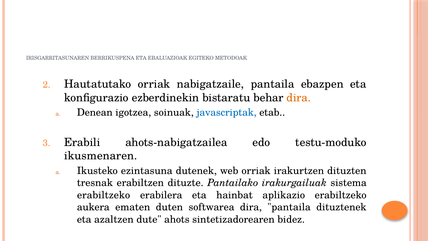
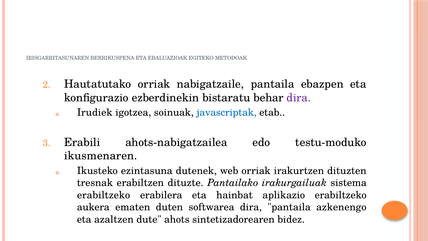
dira colour: orange -> purple (299, 98)
Denean: Denean -> Irudiek (95, 112)
dituztenek: dituztenek -> azkenengo (341, 207)
